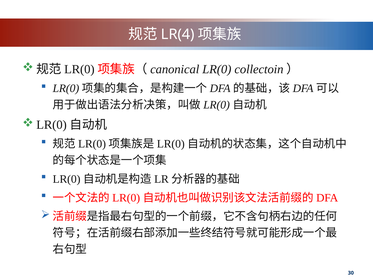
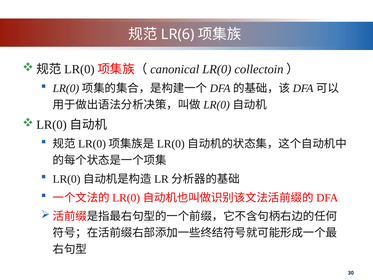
LR(4: LR(4 -> LR(6 (178, 34)
